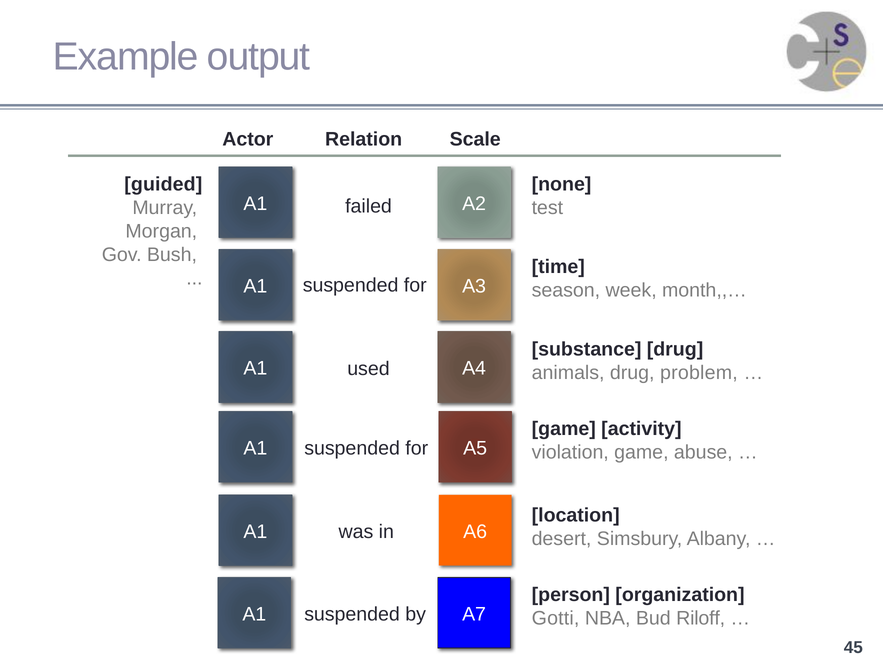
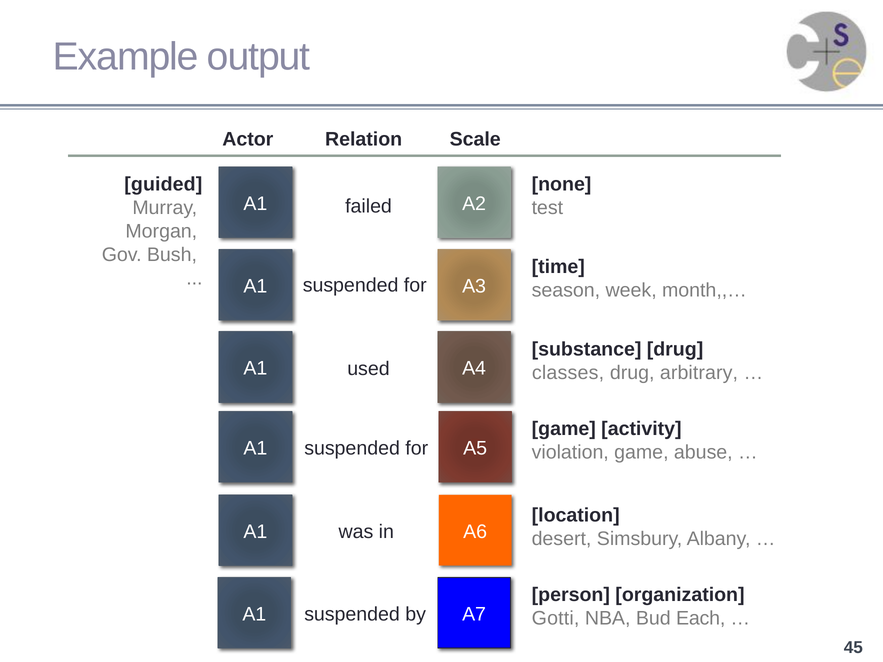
animals: animals -> classes (568, 373)
problem: problem -> arbitrary (699, 373)
Riloff: Riloff -> Each (701, 619)
